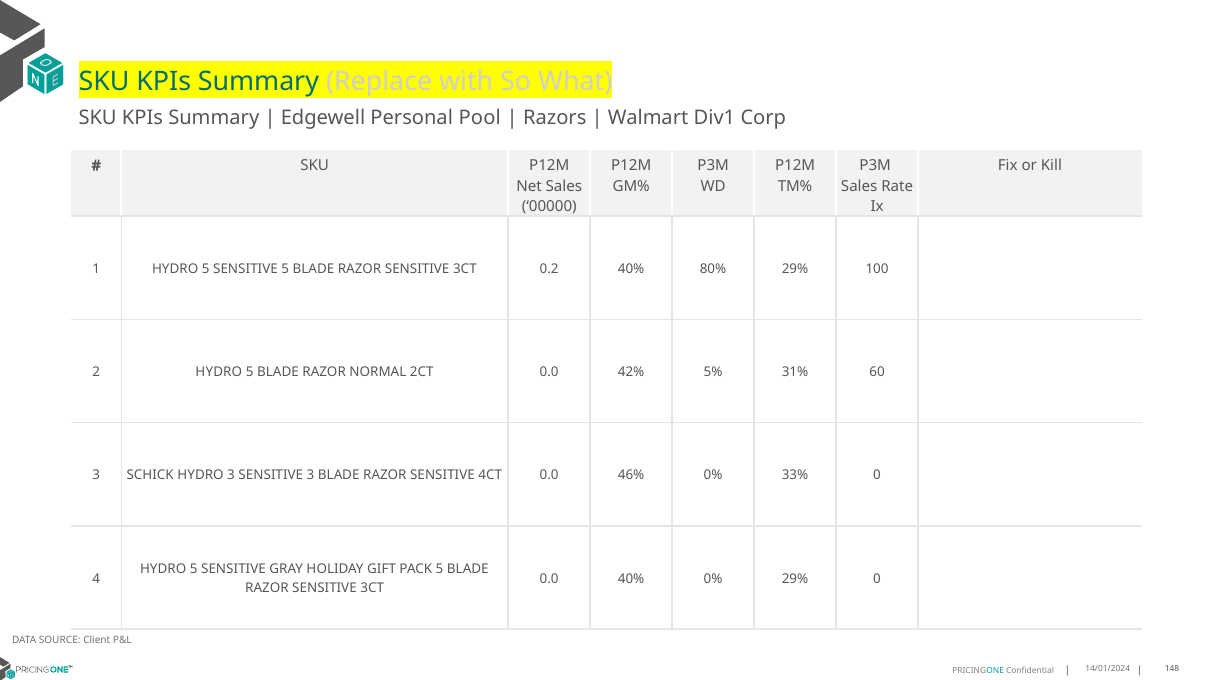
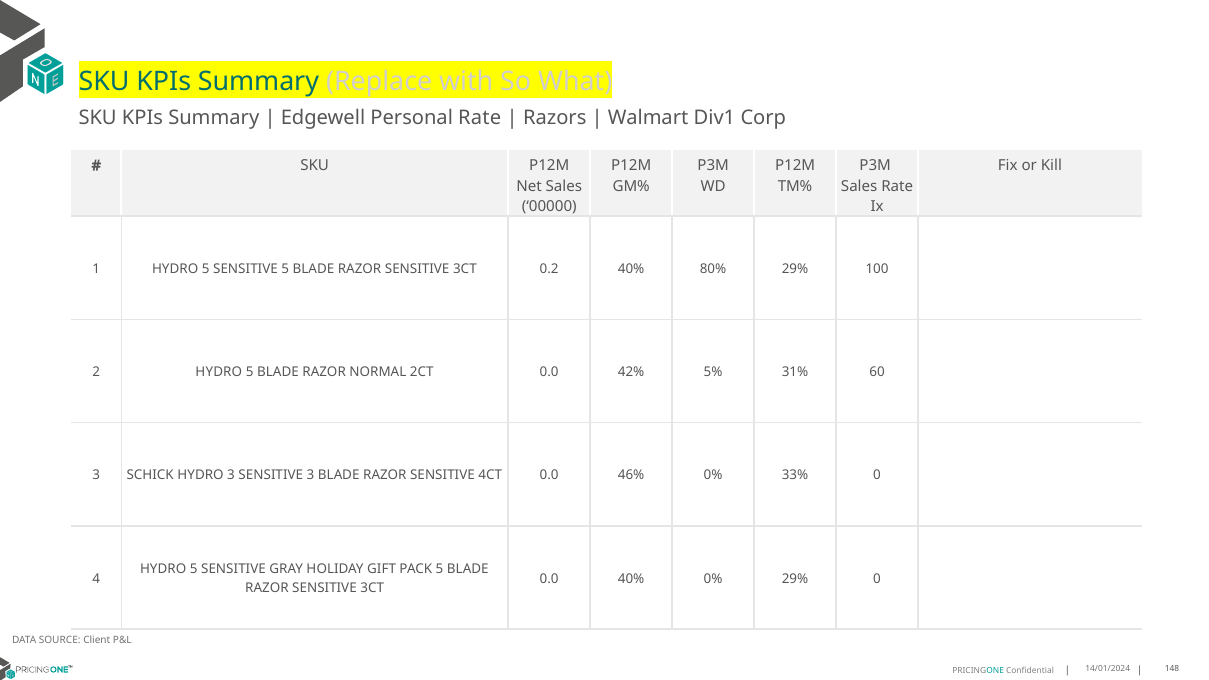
Personal Pool: Pool -> Rate (480, 118)
